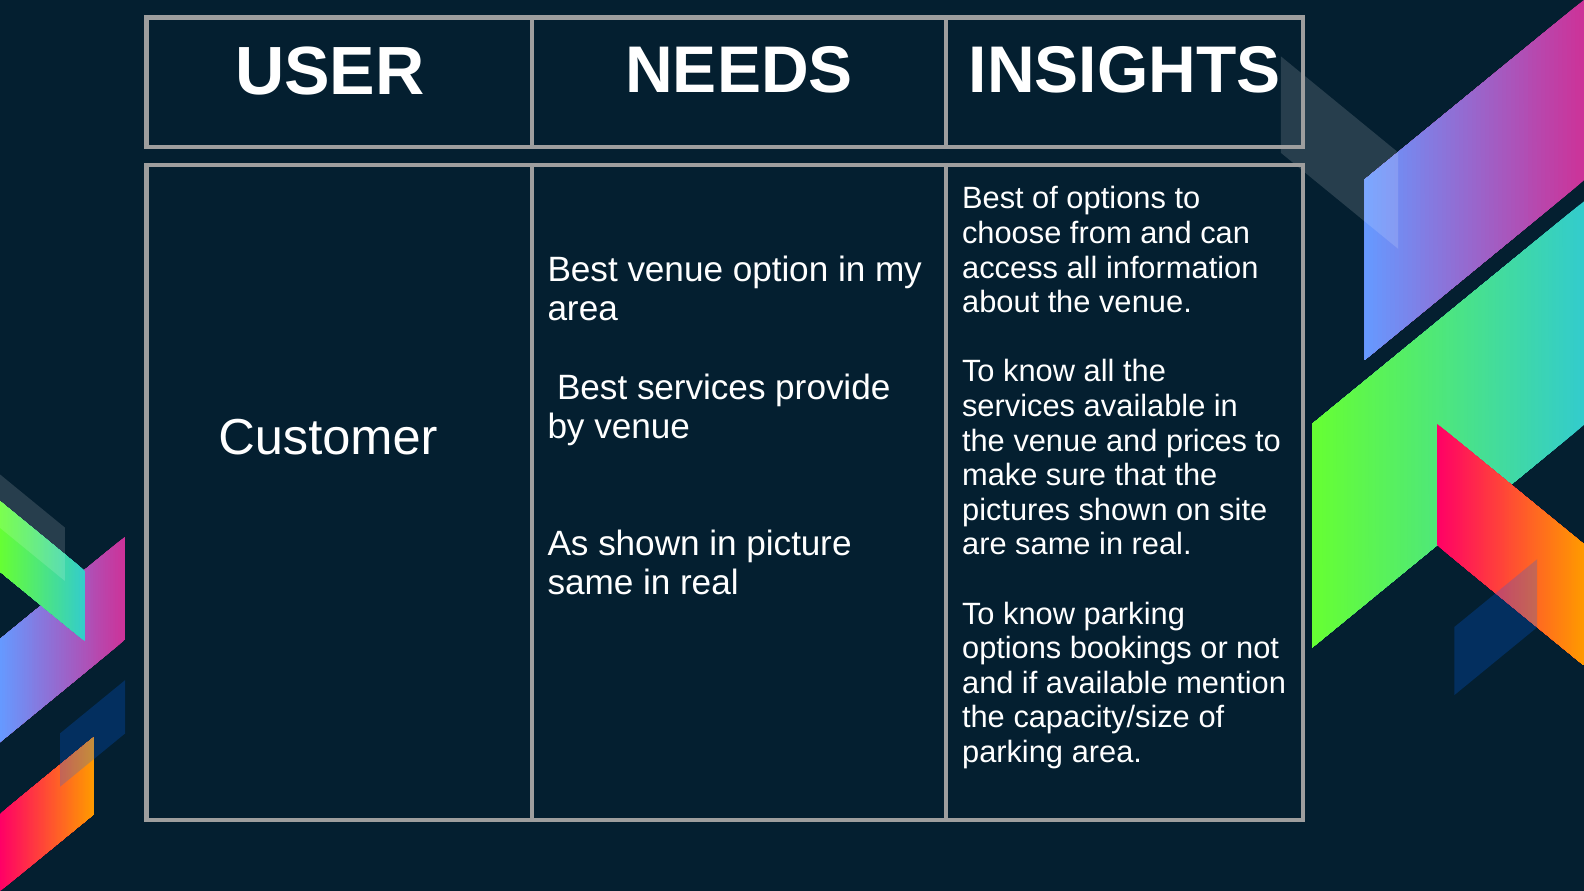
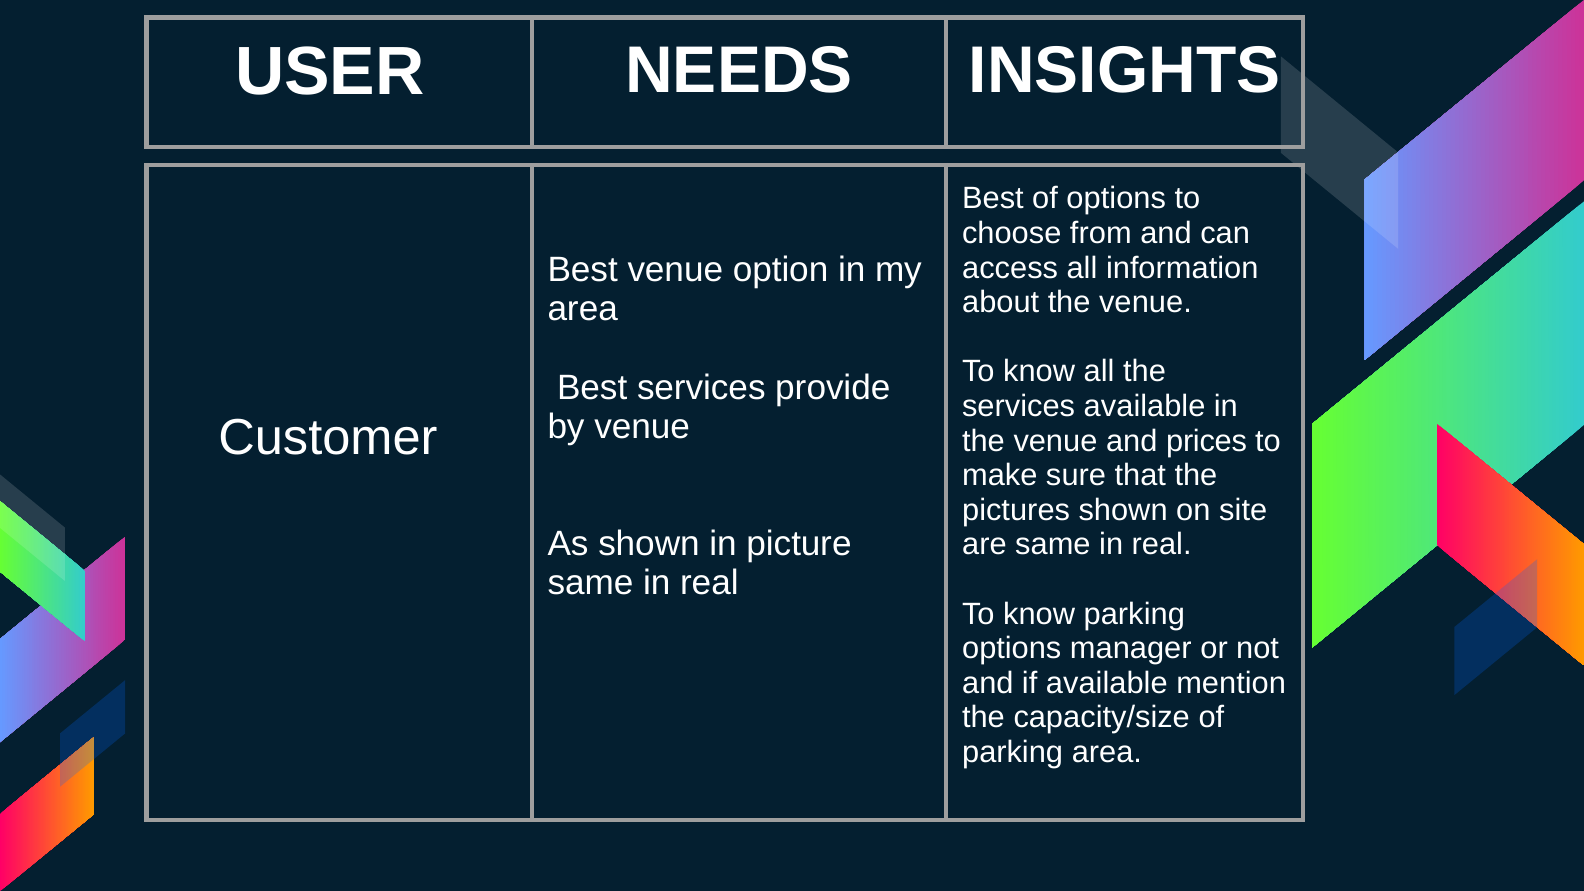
bookings: bookings -> manager (1131, 649)
